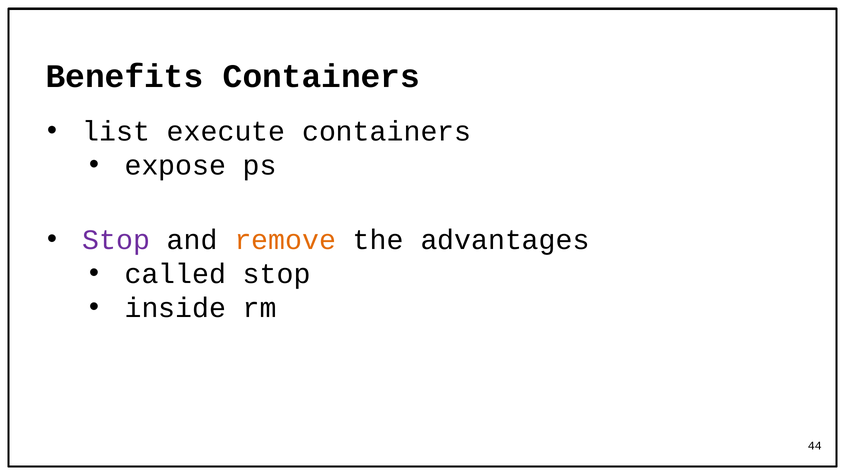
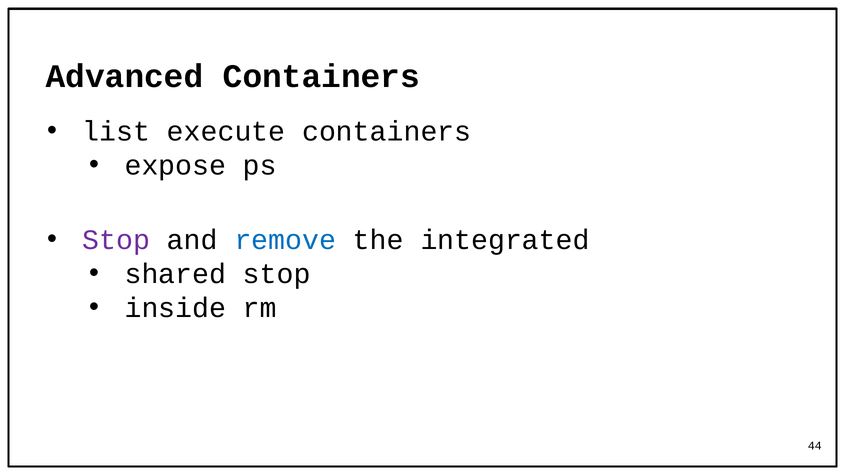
Benefits: Benefits -> Advanced (125, 76)
remove colour: orange -> blue (285, 240)
advantages: advantages -> integrated (505, 240)
called: called -> shared (175, 274)
